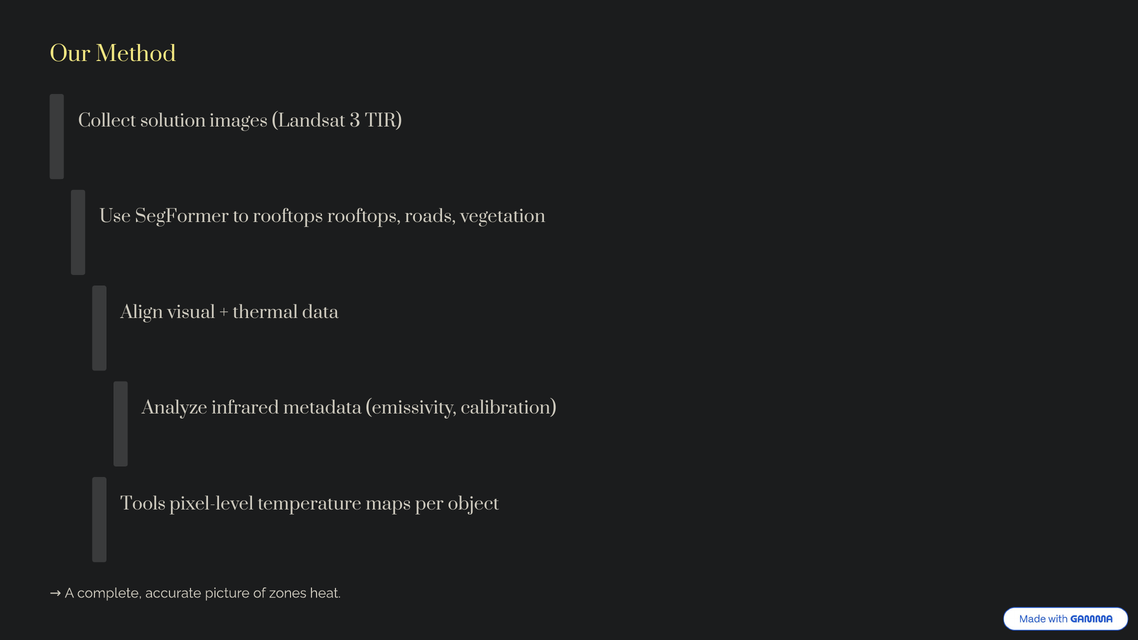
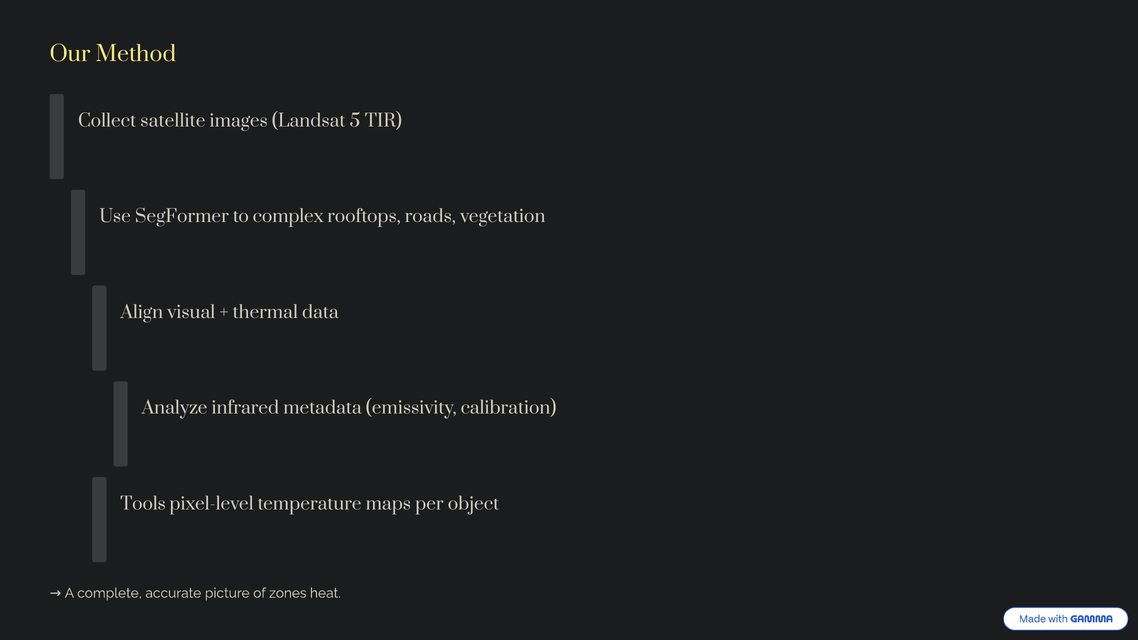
solution: solution -> satellite (173, 121)
3: 3 -> 5 (355, 121)
to rooftops: rooftops -> complex (288, 217)
